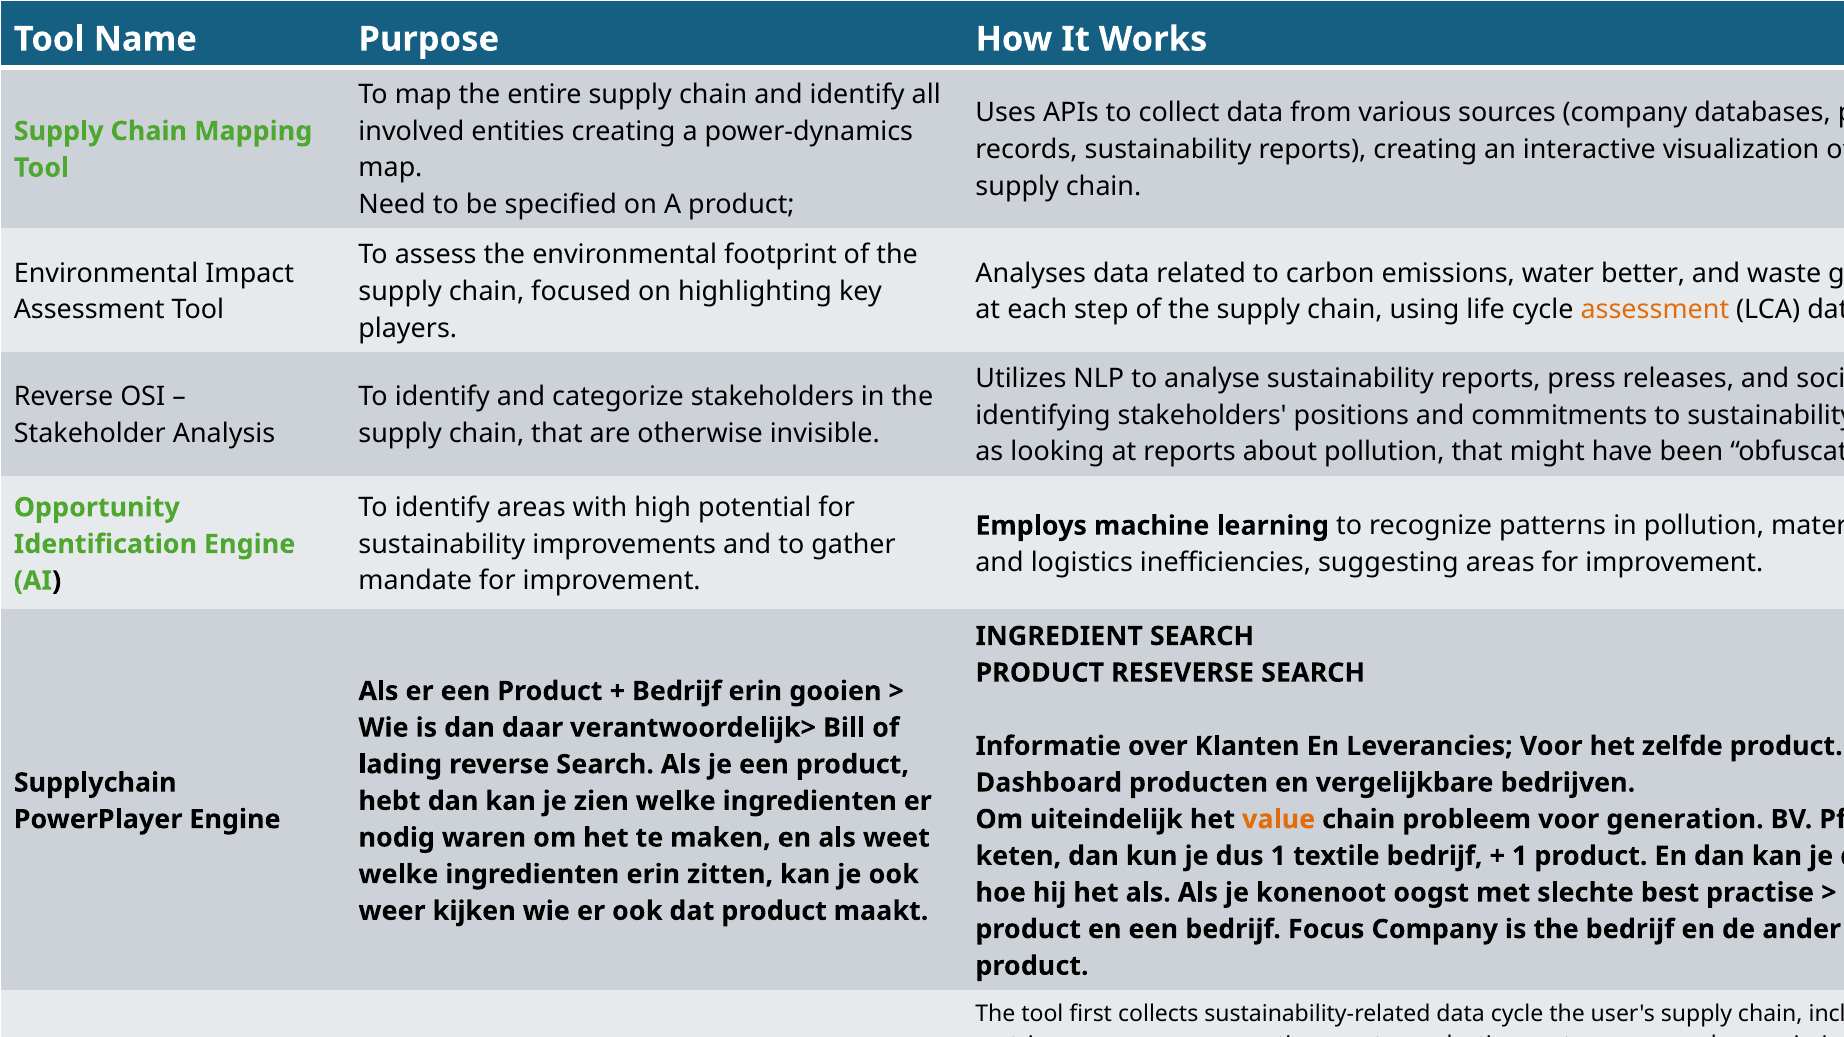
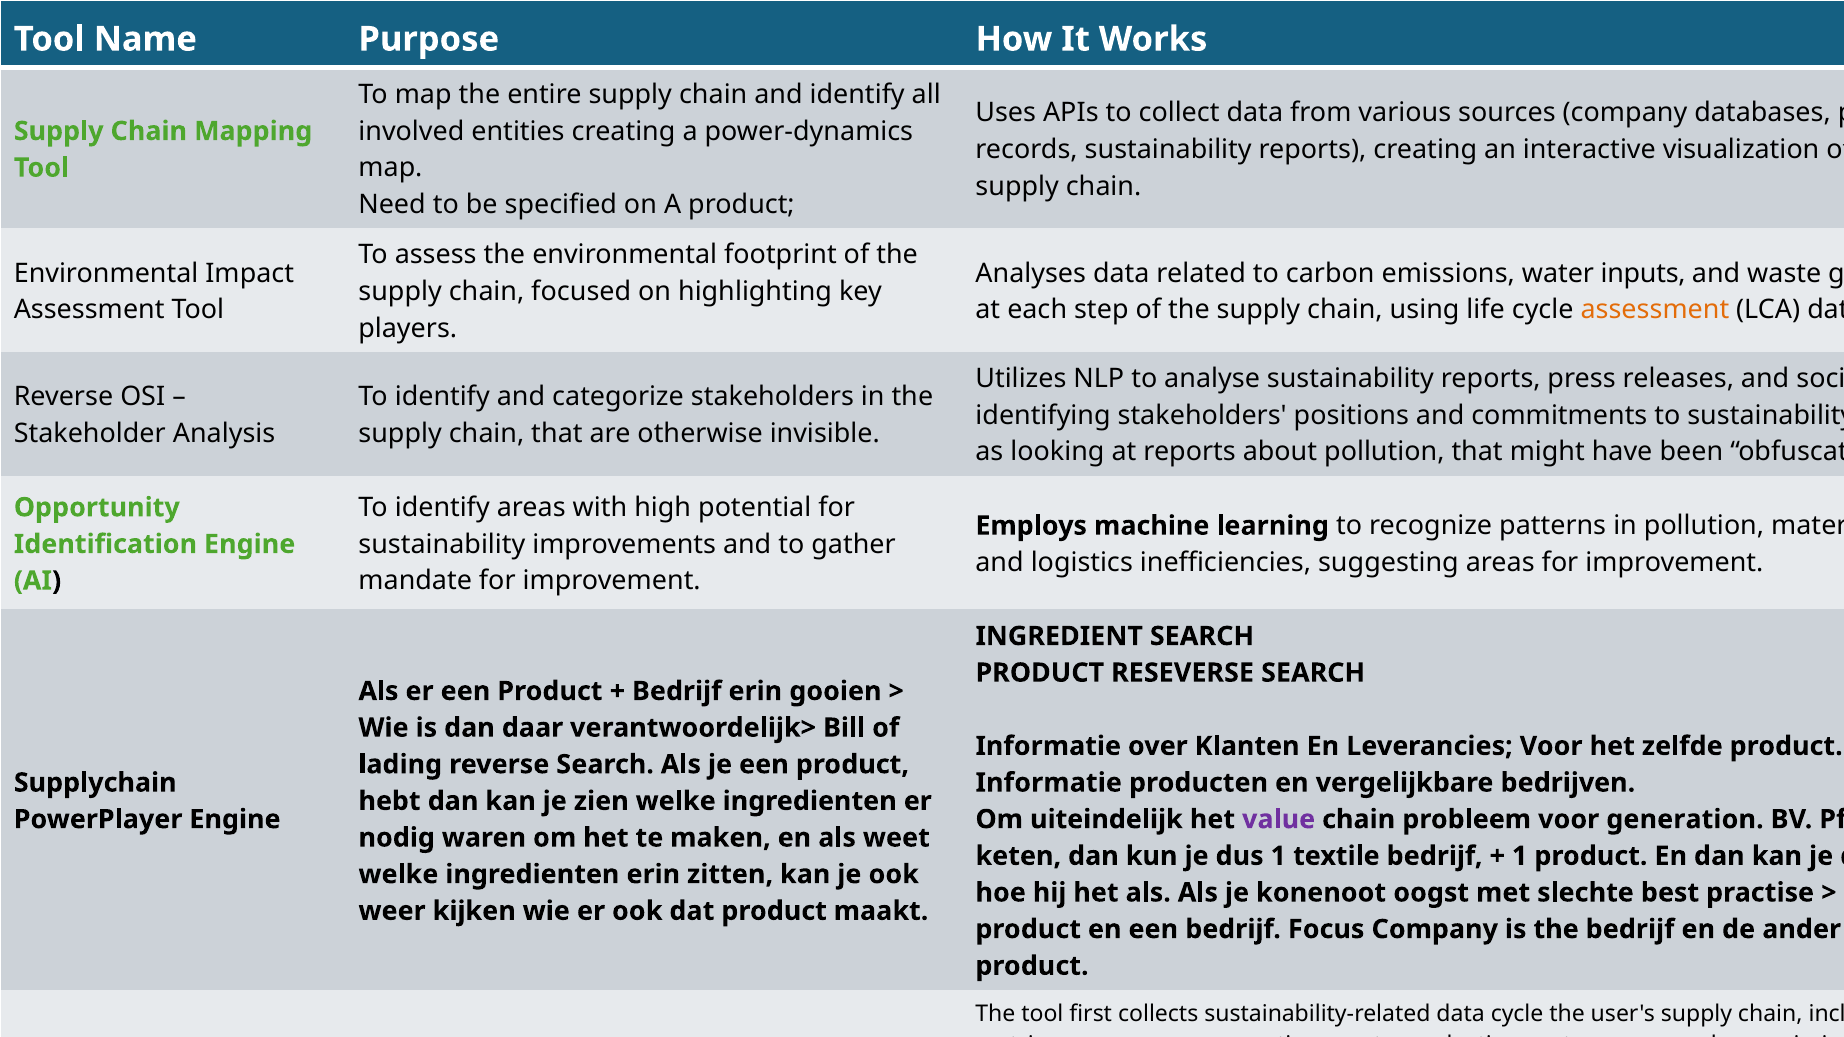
water better: better -> inputs (1643, 273)
Dashboard: Dashboard -> Informatie (1049, 783)
value colour: orange -> purple (1279, 820)
